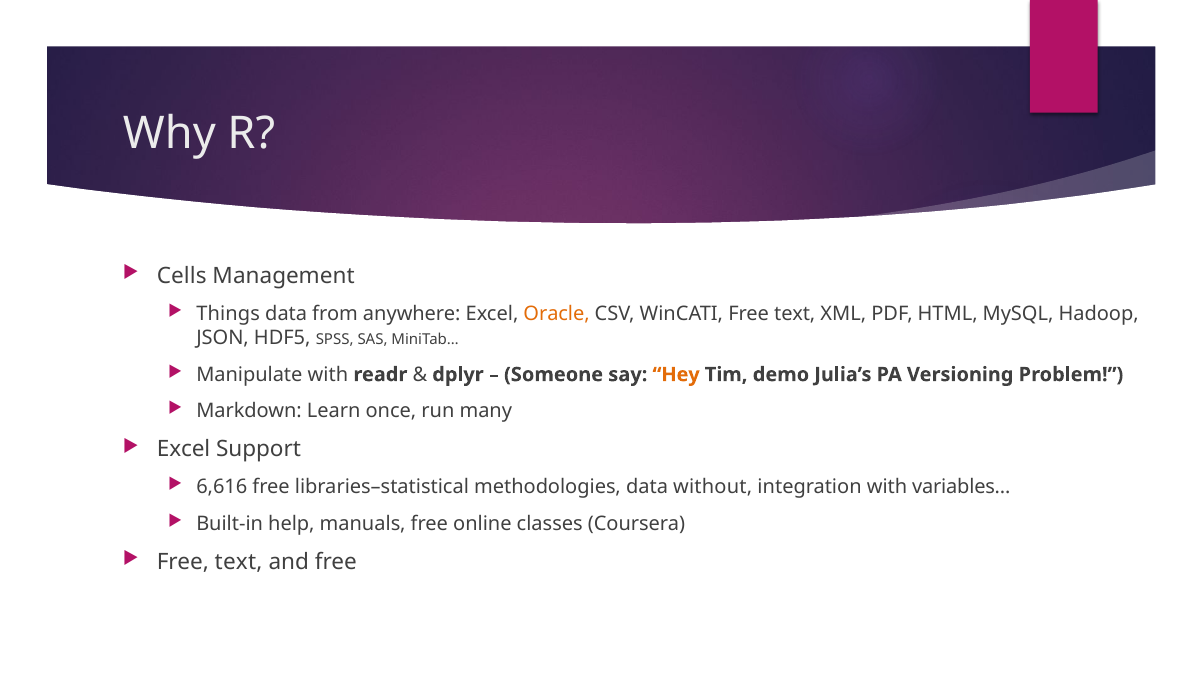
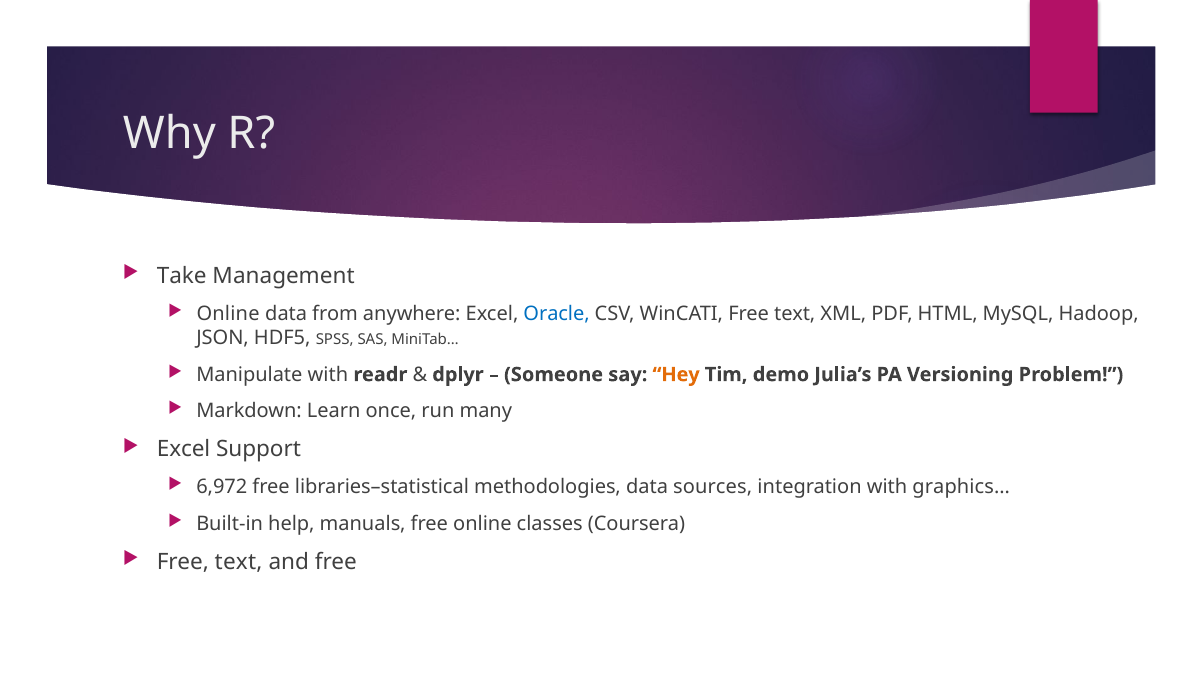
Cells: Cells -> Take (182, 277)
Things: Things -> Online (228, 314)
Oracle colour: orange -> blue (557, 314)
6,616: 6,616 -> 6,972 (222, 488)
without: without -> sources (713, 488)
variables…: variables… -> graphics… (961, 488)
